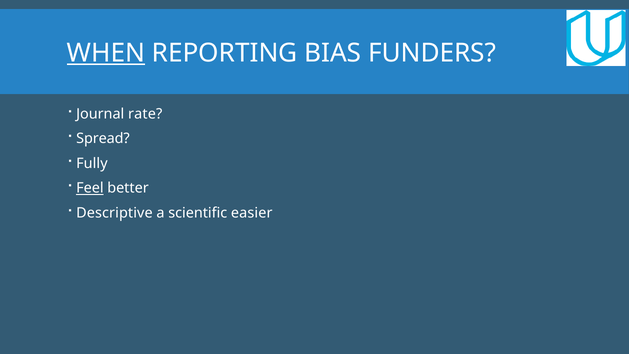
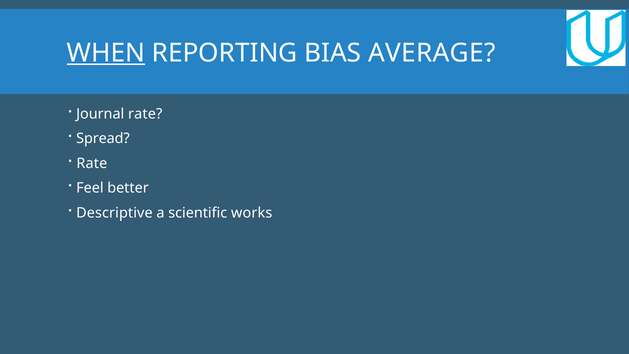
FUNDERS: FUNDERS -> AVERAGE (432, 53)
Fully: Fully -> Rate (92, 163)
Feel underline: present -> none (90, 188)
easier: easier -> works (252, 213)
